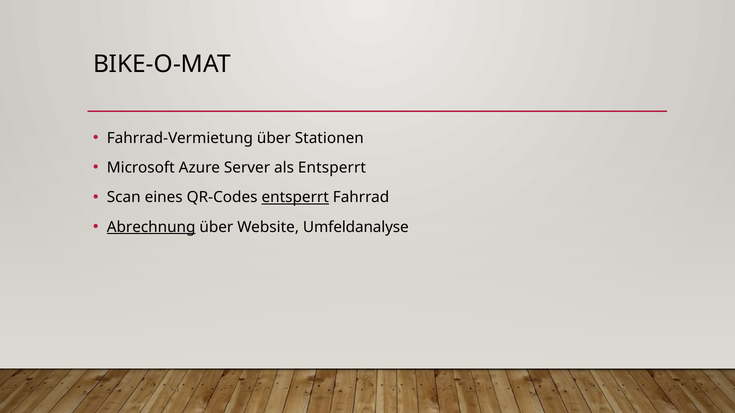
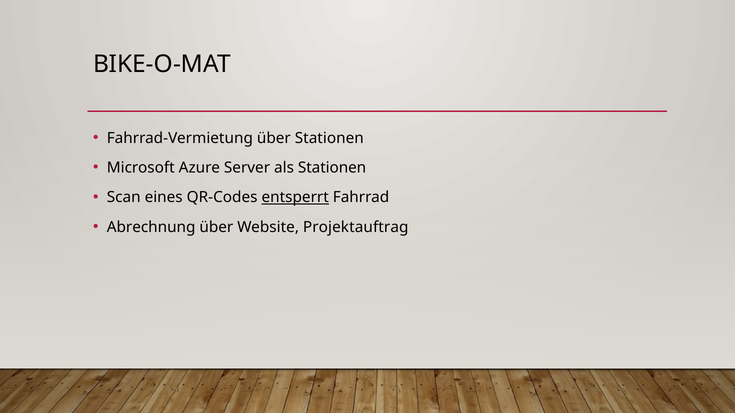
als Entsperrt: Entsperrt -> Stationen (332, 168)
Abrechnung underline: present -> none (151, 227)
Umfeldanalyse: Umfeldanalyse -> Projektauftrag (356, 227)
